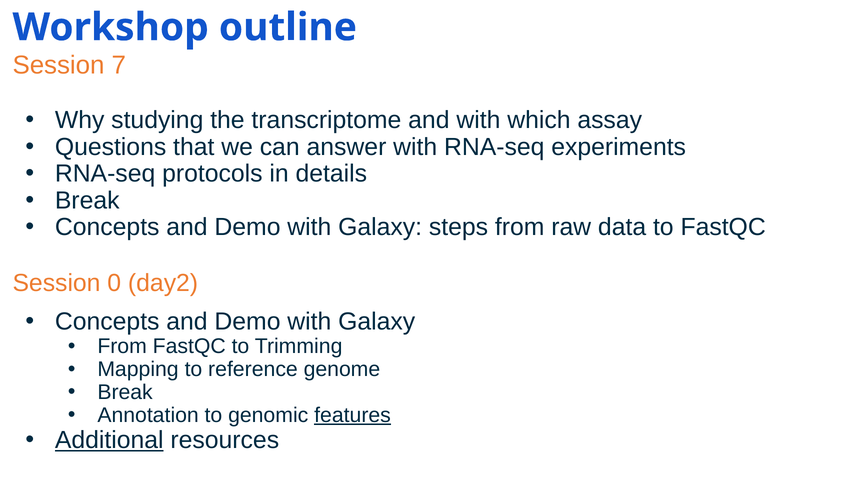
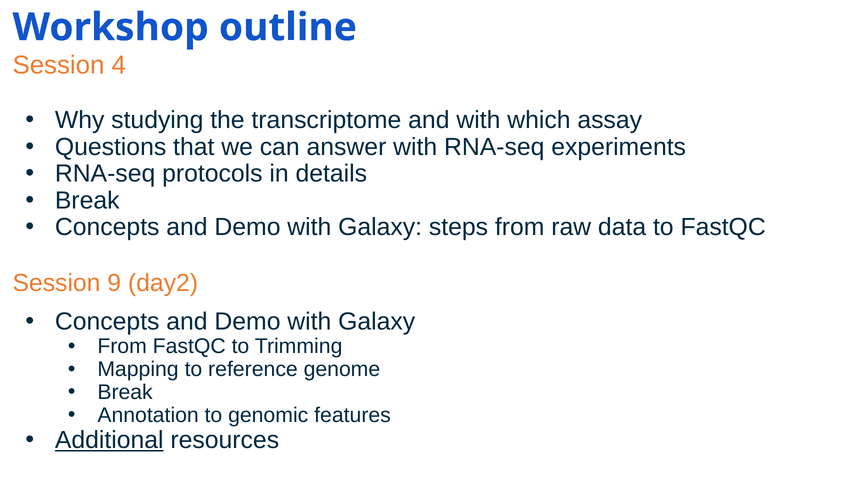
7: 7 -> 4 (119, 65)
0: 0 -> 9 (114, 283)
features underline: present -> none (353, 416)
